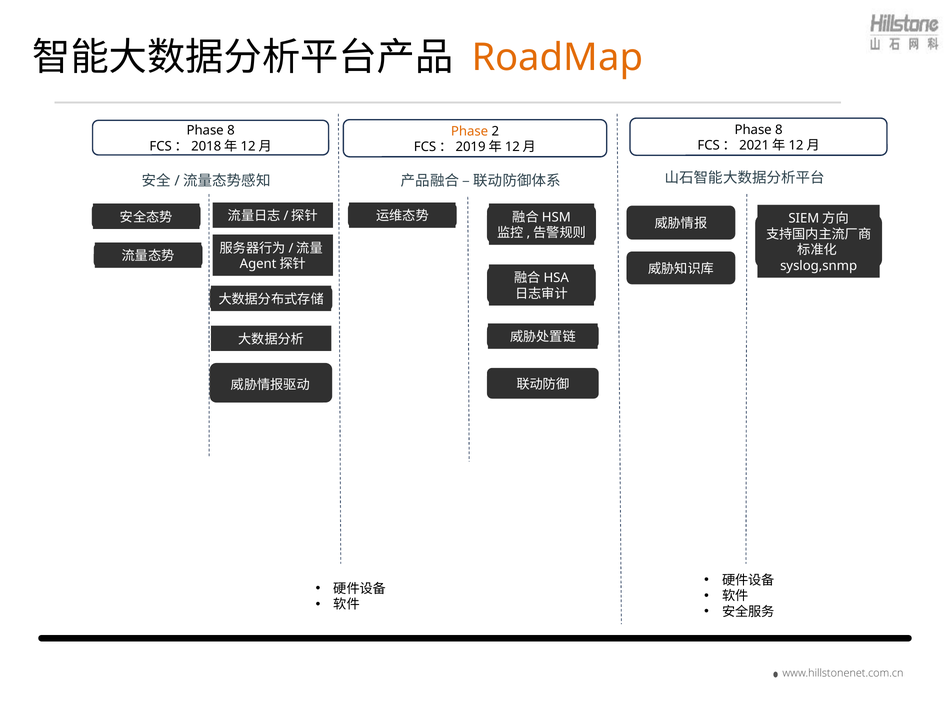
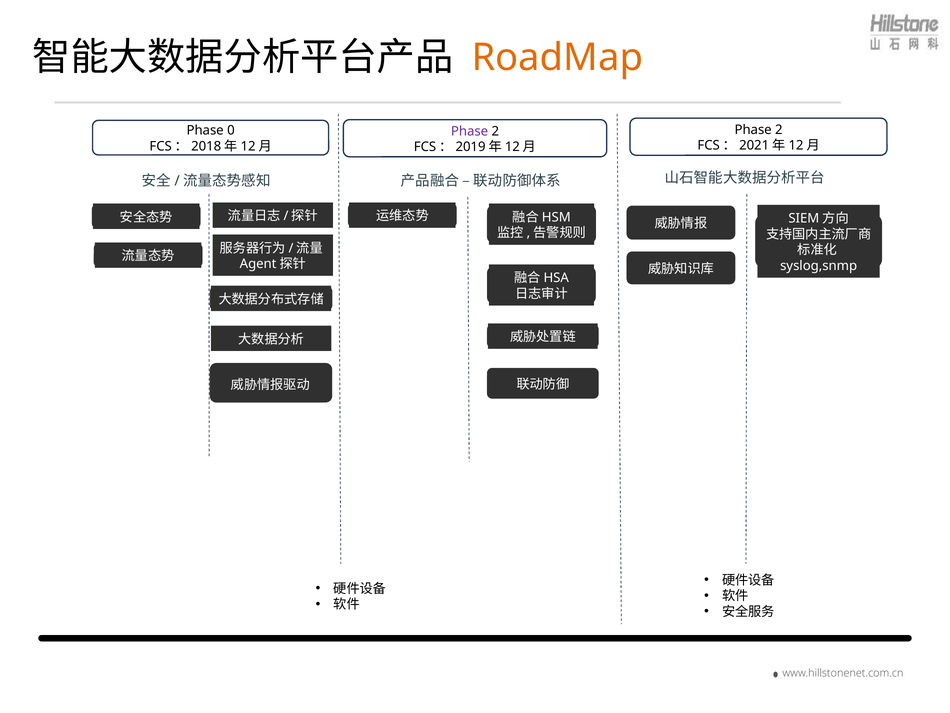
8: 8 -> 2 (779, 130)
8: 8 -> 0 (231, 131)
Phase colour: orange -> purple (470, 131)
